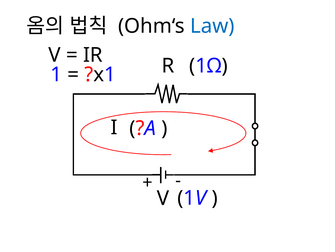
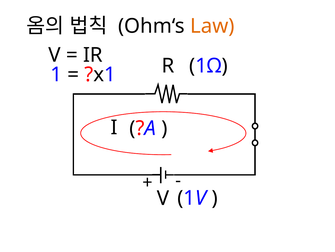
Law colour: blue -> orange (212, 26)
